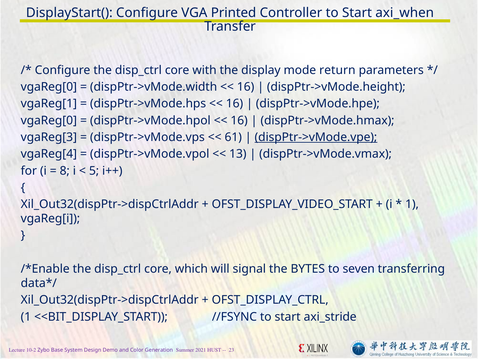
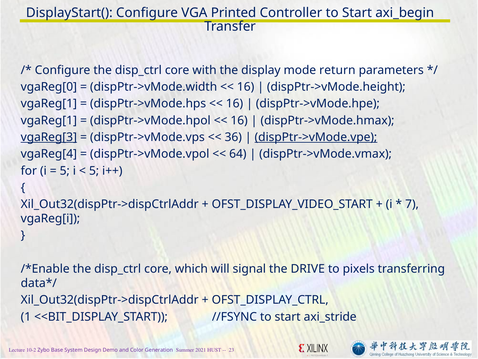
axi_when: axi_when -> axi_begin (405, 13)
vgaReg[0: vgaReg[0 -> vgaReg[1 (49, 120)
vgaReg[3 underline: none -> present (49, 137)
61: 61 -> 36 (233, 137)
13: 13 -> 64 (238, 154)
8: 8 -> 5 (65, 170)
1: 1 -> 7 (412, 204)
BYTES: BYTES -> DRIVE (308, 268)
seven: seven -> pixels (359, 268)
